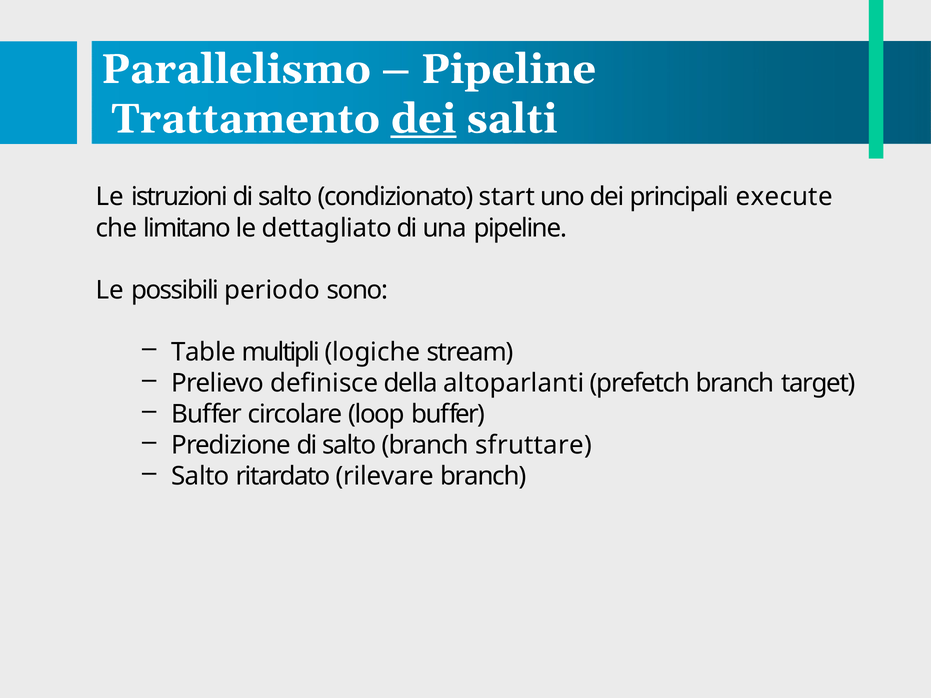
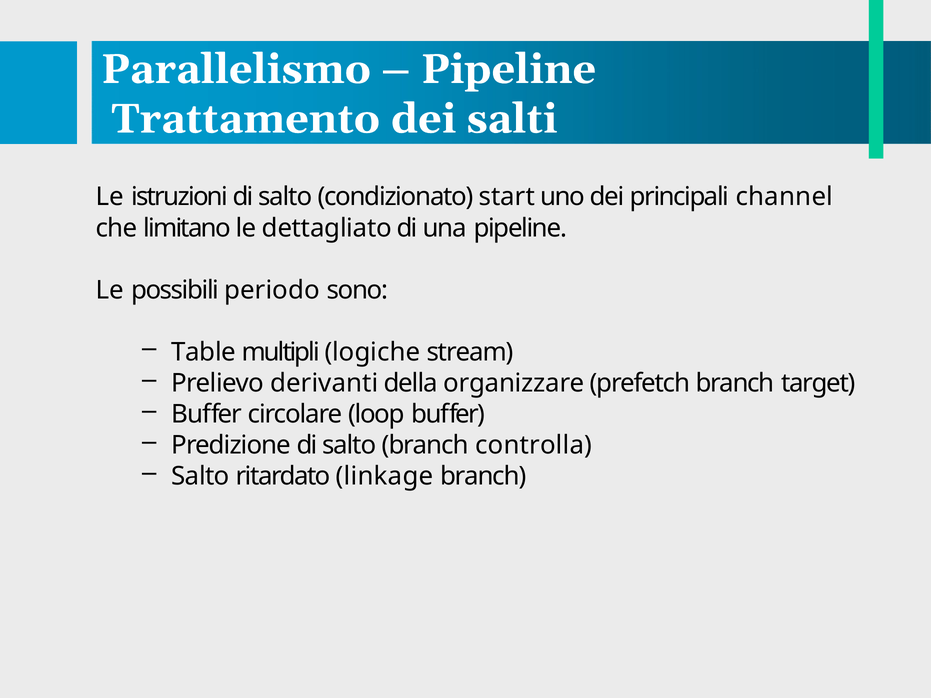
dei underline: present -> none (423, 119)
execute: execute -> channel (784, 197)
definisce: definisce -> derivanti (324, 383)
altoparlanti: altoparlanti -> organizzare (514, 383)
sfruttare: sfruttare -> controlla (534, 445)
rilevare: rilevare -> linkage (385, 476)
